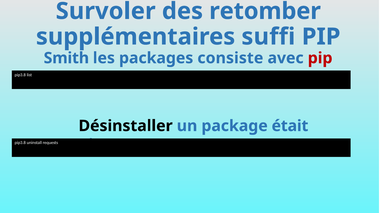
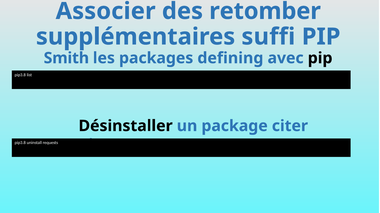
Survoler: Survoler -> Associer (106, 11)
consiste: consiste -> defining (230, 58)
pip colour: red -> black (320, 58)
était: était -> citer (290, 126)
